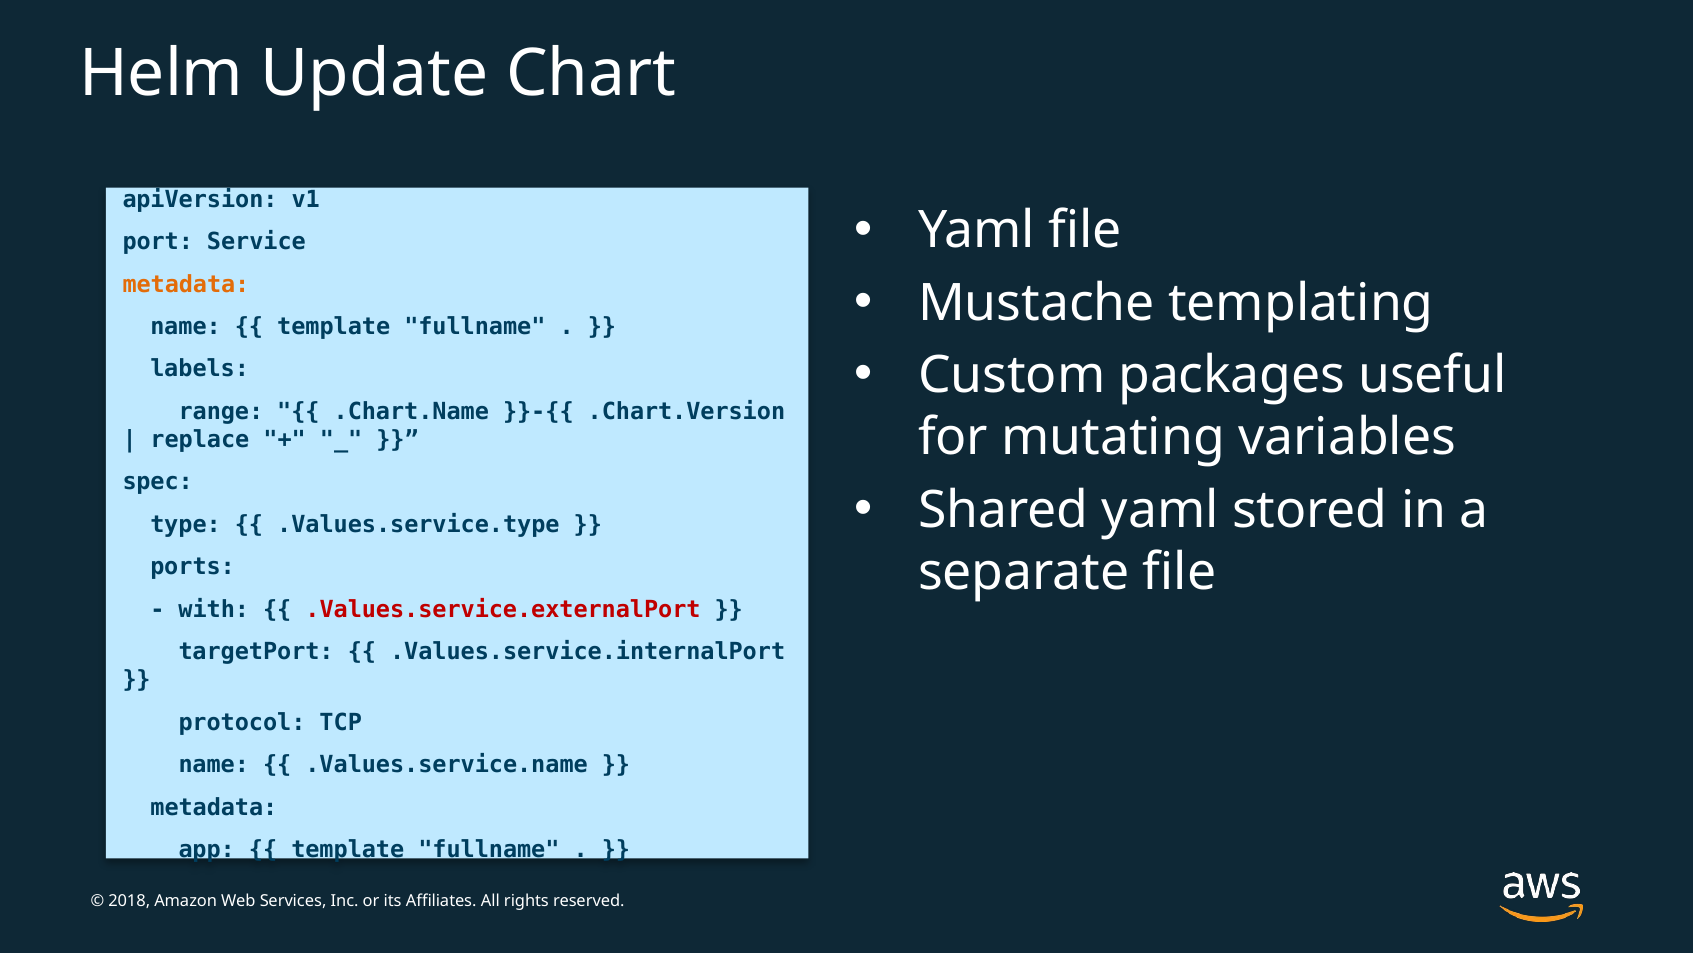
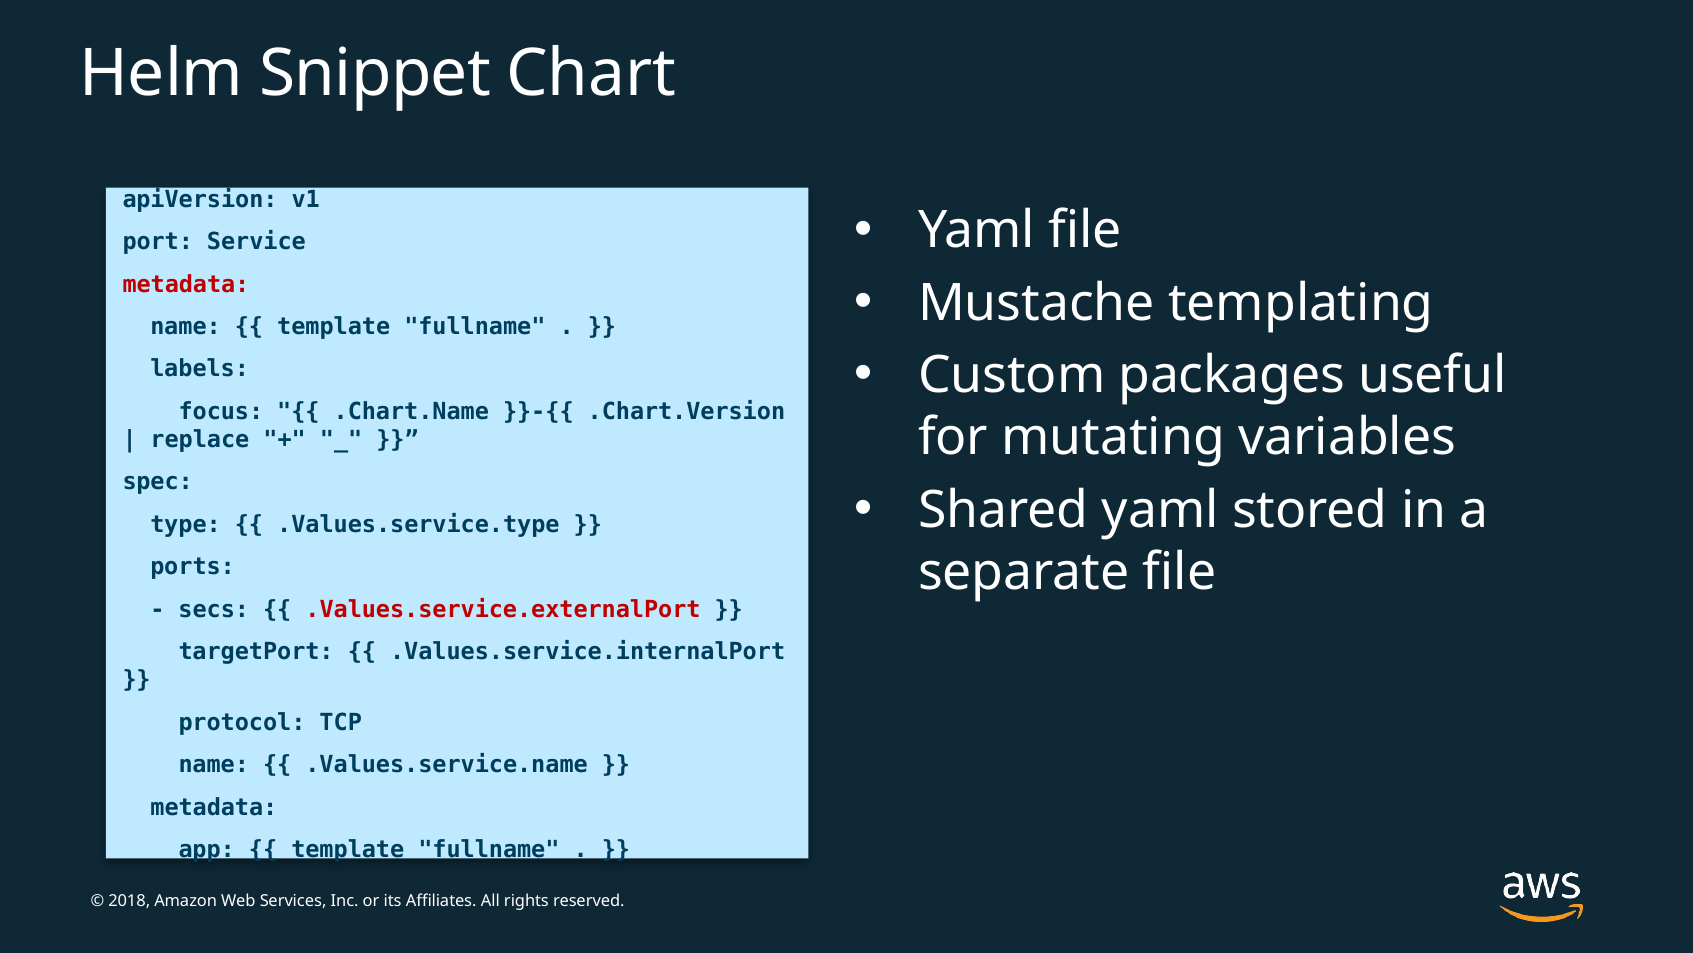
Update: Update -> Snippet (375, 74)
metadata colour: orange -> red (186, 284)
range: range -> focus (221, 411)
with: with -> secs (214, 609)
